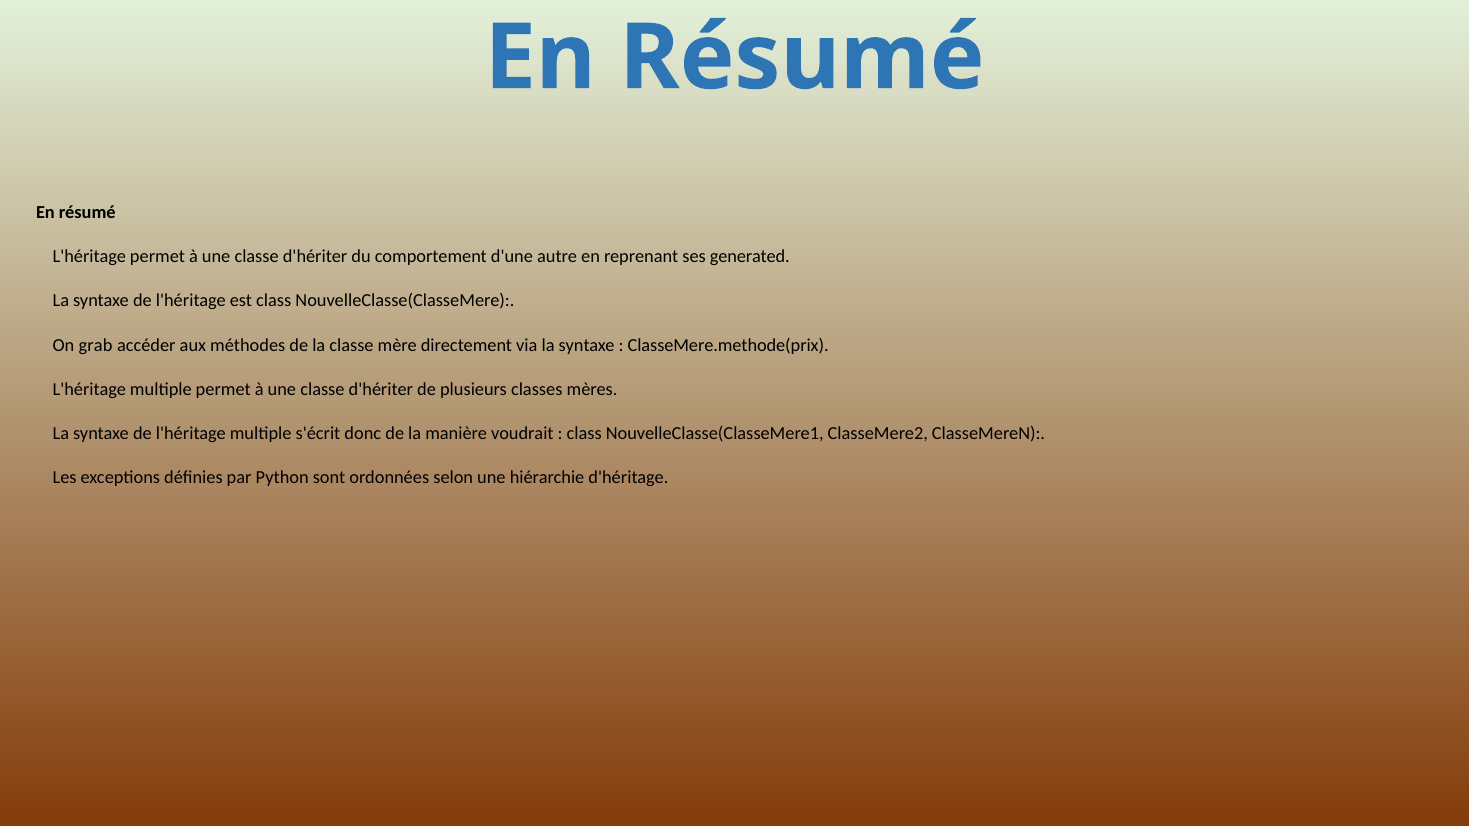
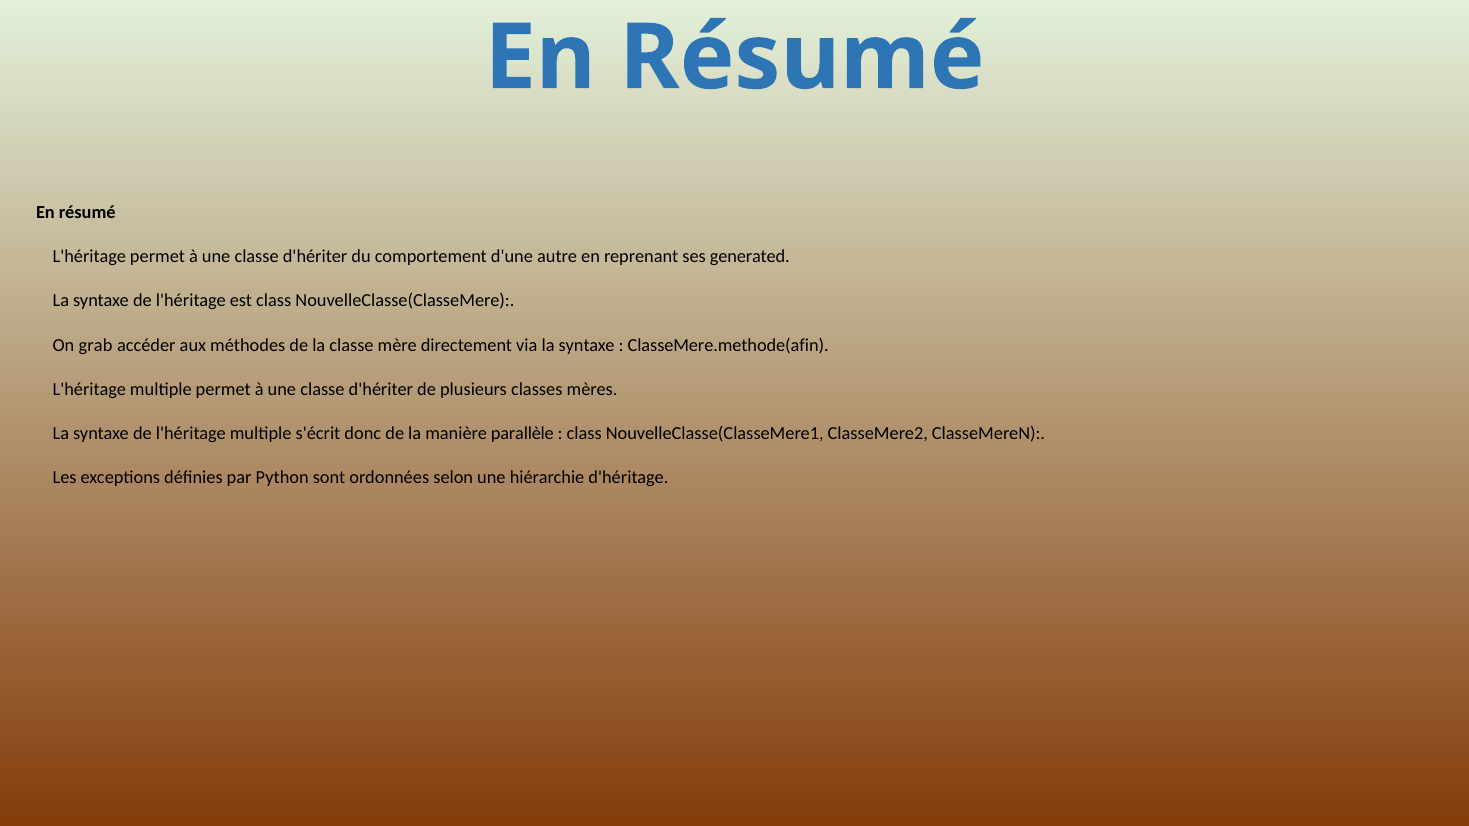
ClasseMere.methode(prix: ClasseMere.methode(prix -> ClasseMere.methode(afin (728, 345)
voudrait: voudrait -> parallèle (522, 433)
